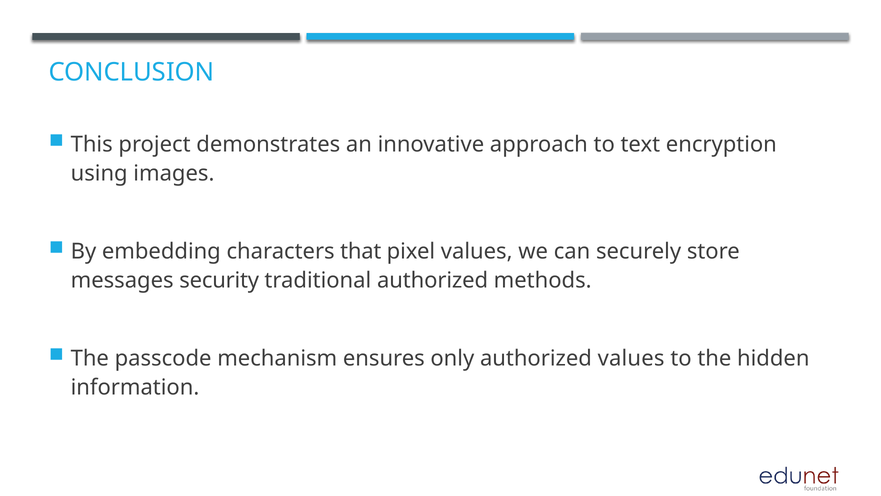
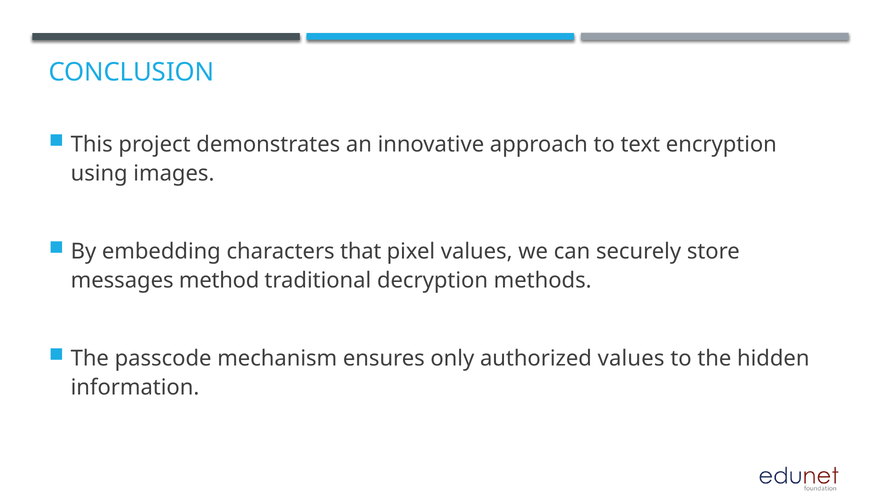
security: security -> method (219, 280)
traditional authorized: authorized -> decryption (433, 280)
